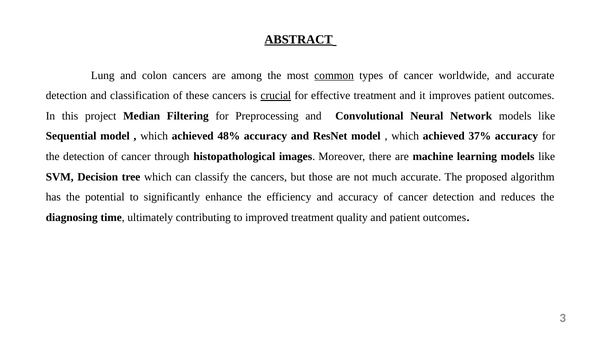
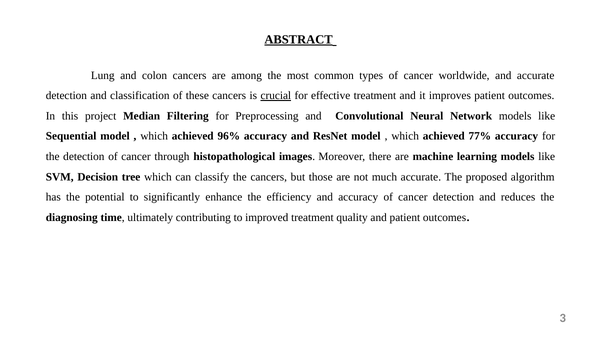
common underline: present -> none (334, 75)
48%: 48% -> 96% (229, 136)
37%: 37% -> 77% (480, 136)
